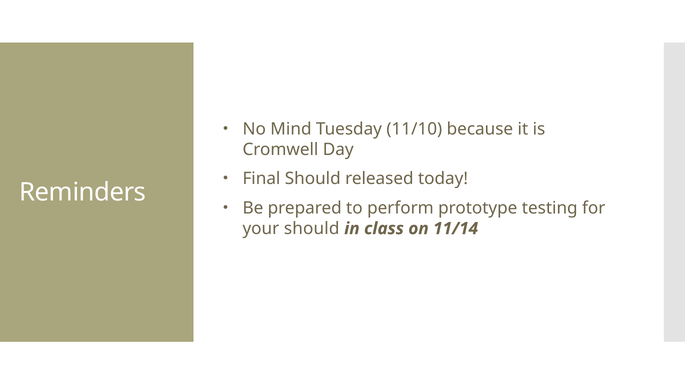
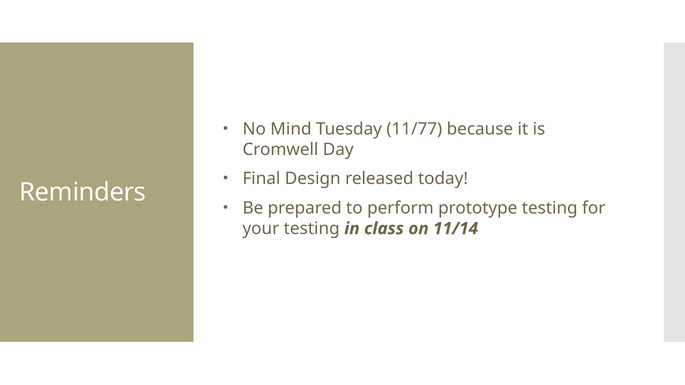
11/10: 11/10 -> 11/77 (414, 129)
Final Should: Should -> Design (313, 179)
your should: should -> testing (312, 229)
